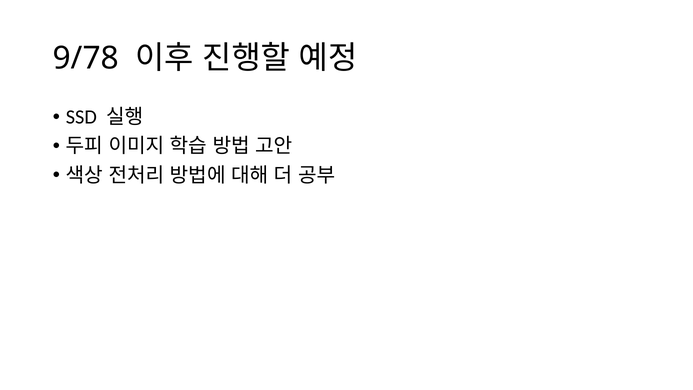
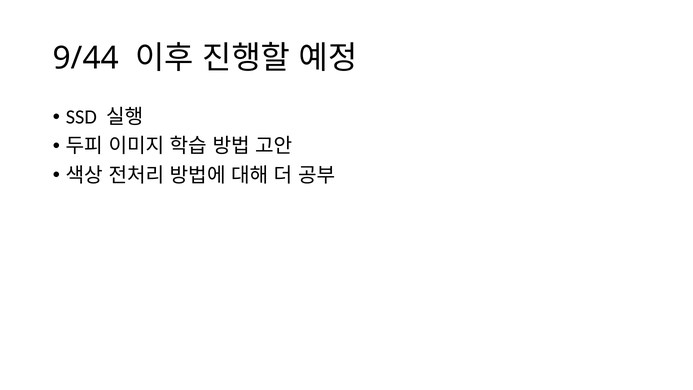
9/78: 9/78 -> 9/44 (86, 58)
